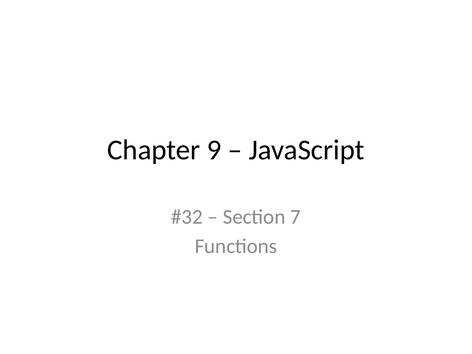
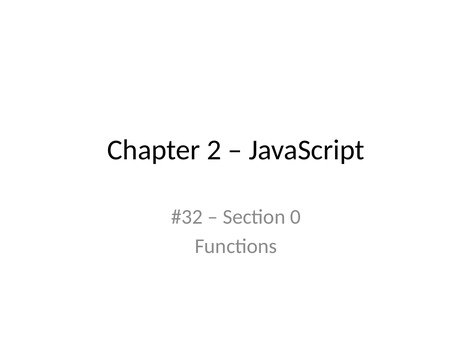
9: 9 -> 2 (214, 150)
7: 7 -> 0 (295, 217)
